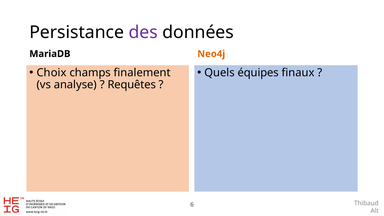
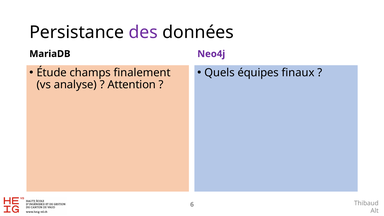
Neo4j colour: orange -> purple (211, 54)
Choix: Choix -> Étude (52, 73)
Requêtes: Requêtes -> Attention (132, 85)
